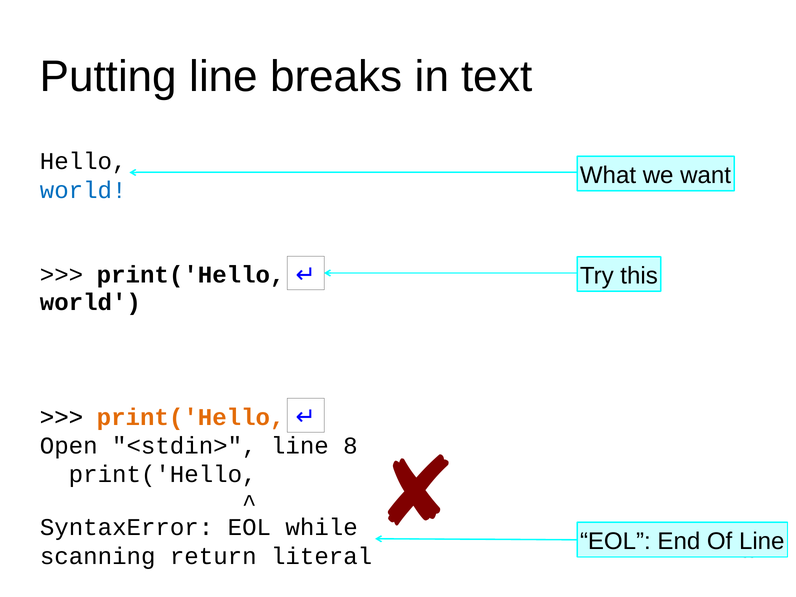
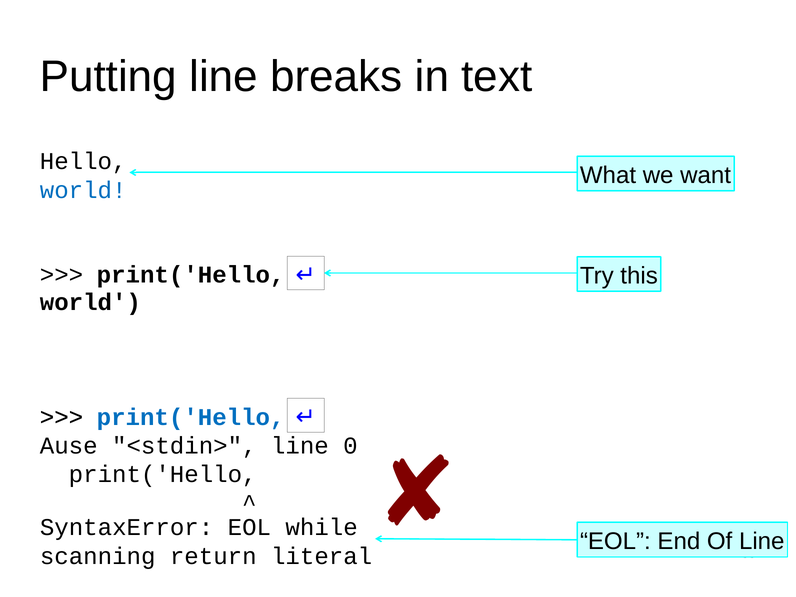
print('Hello colour: orange -> blue (191, 417)
Open: Open -> Ause (69, 446)
8: 8 -> 0 (350, 446)
